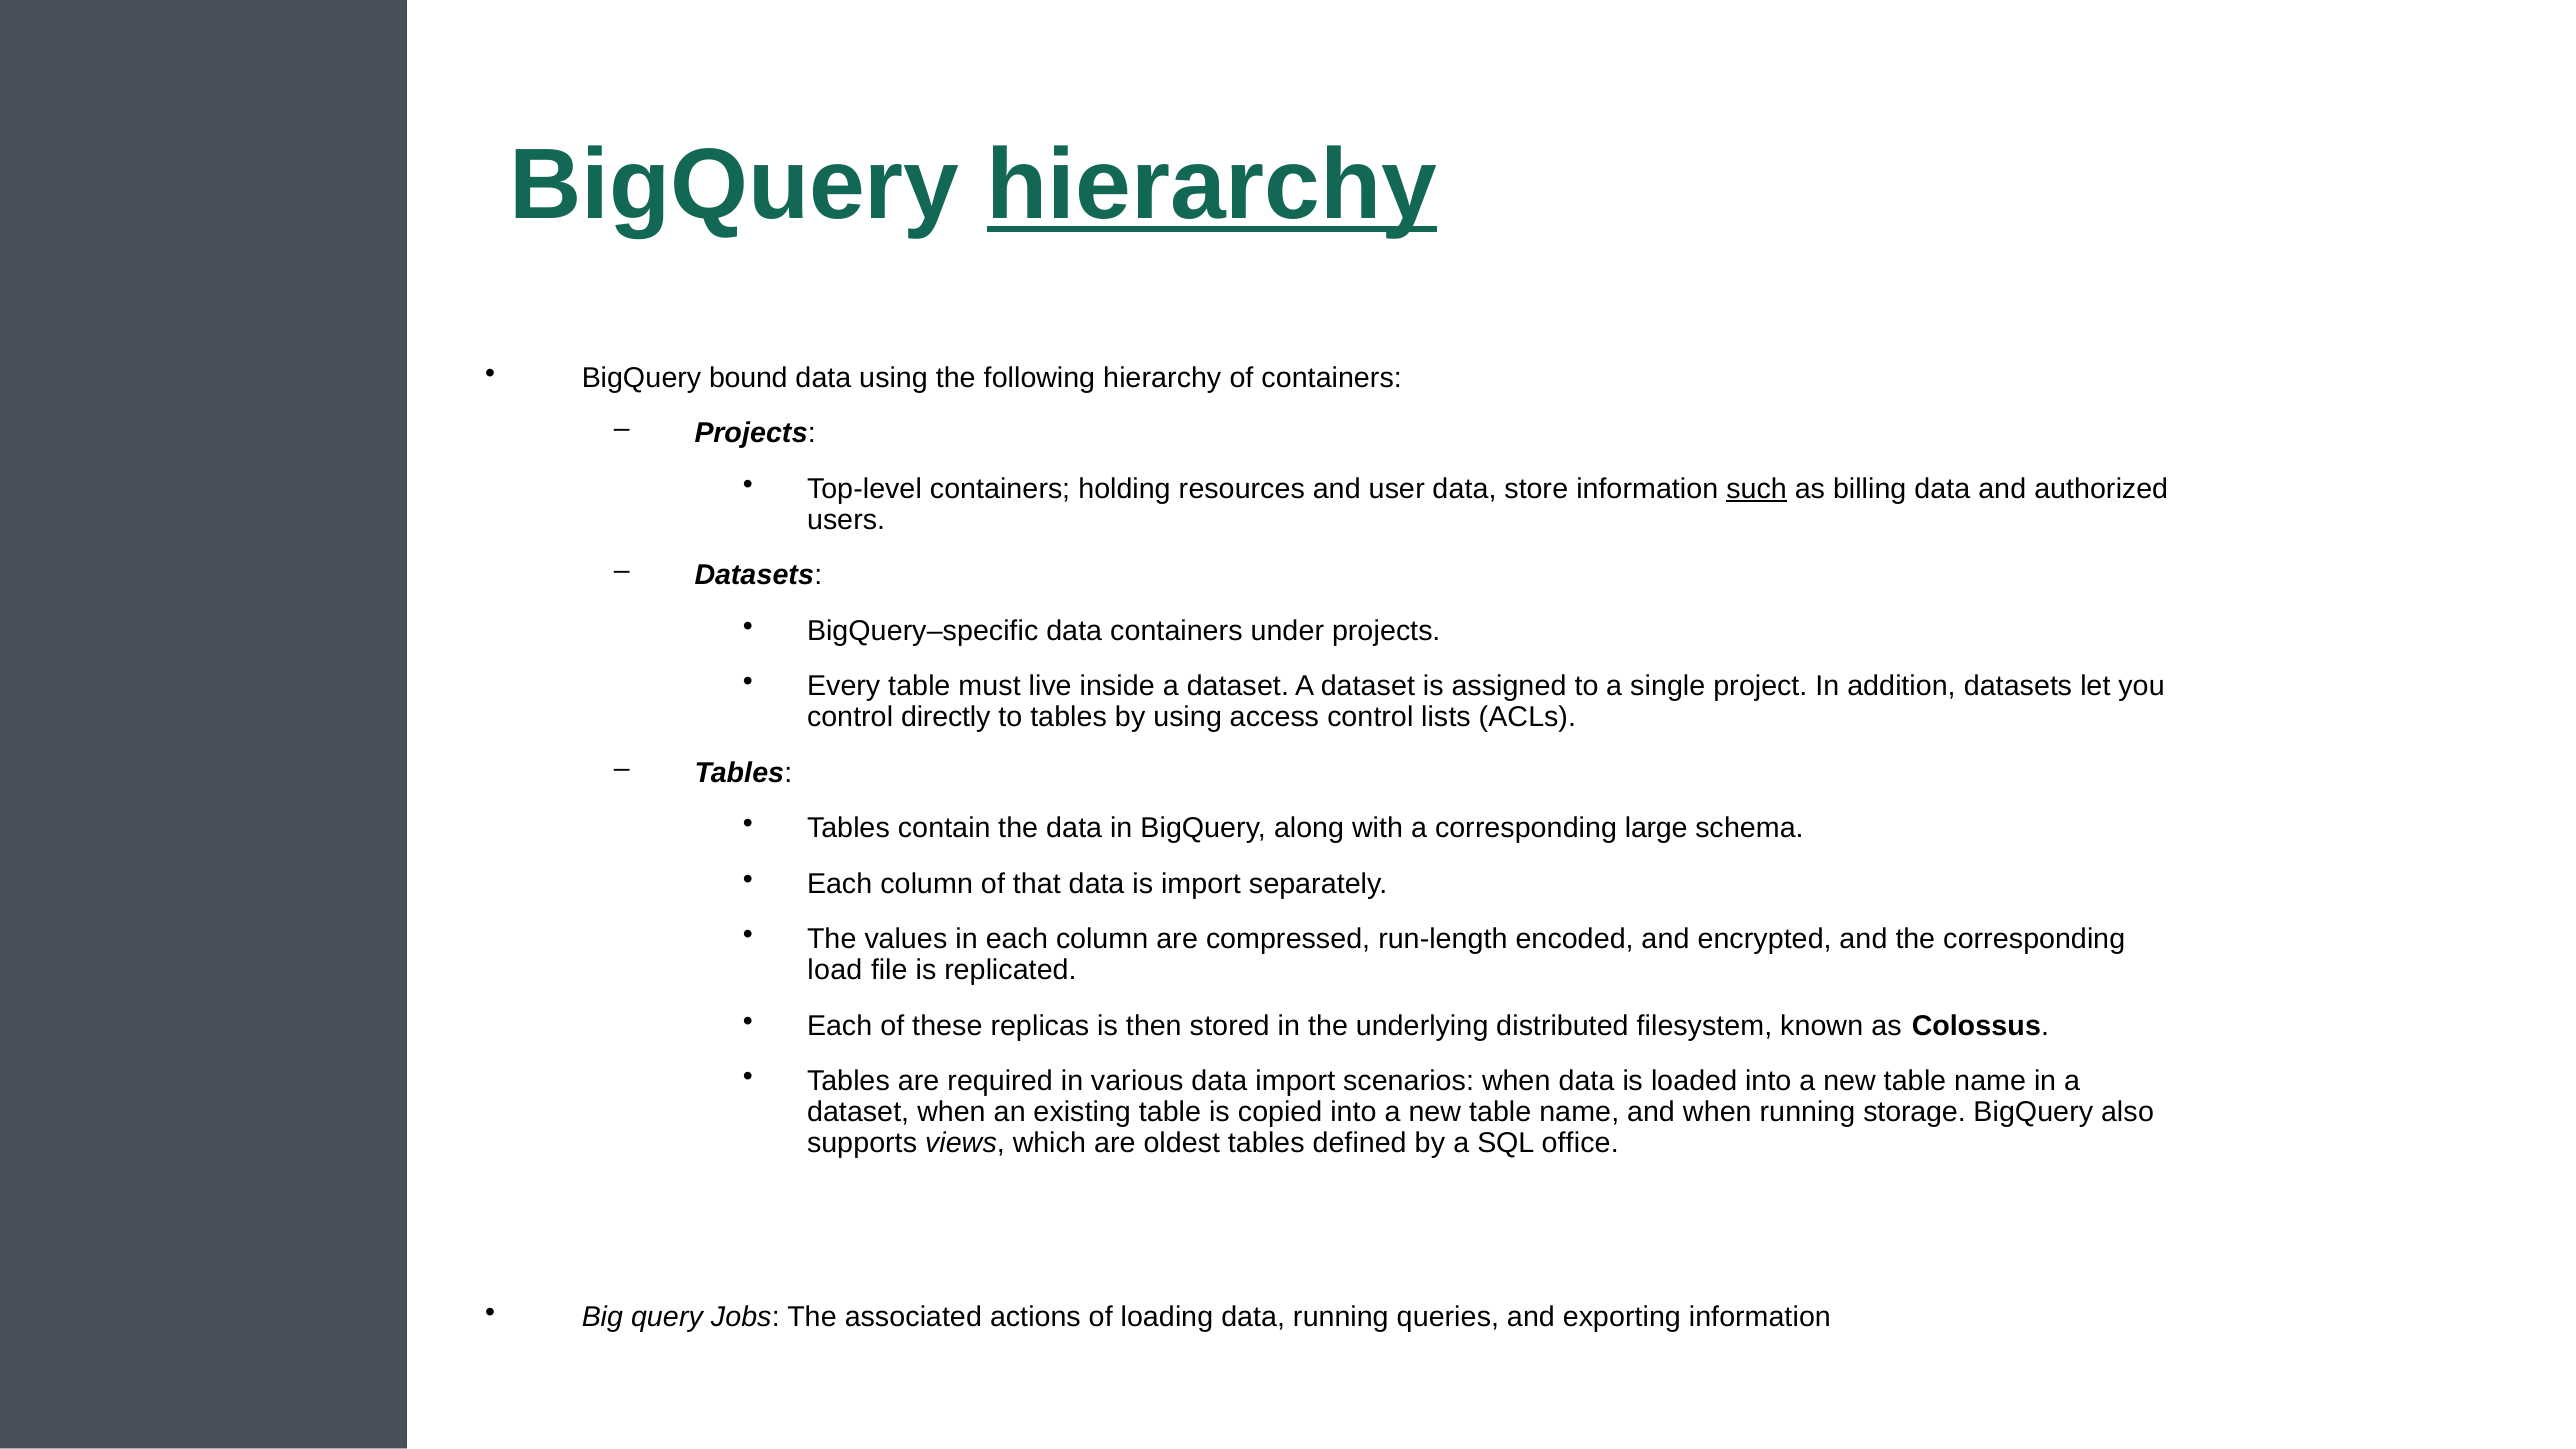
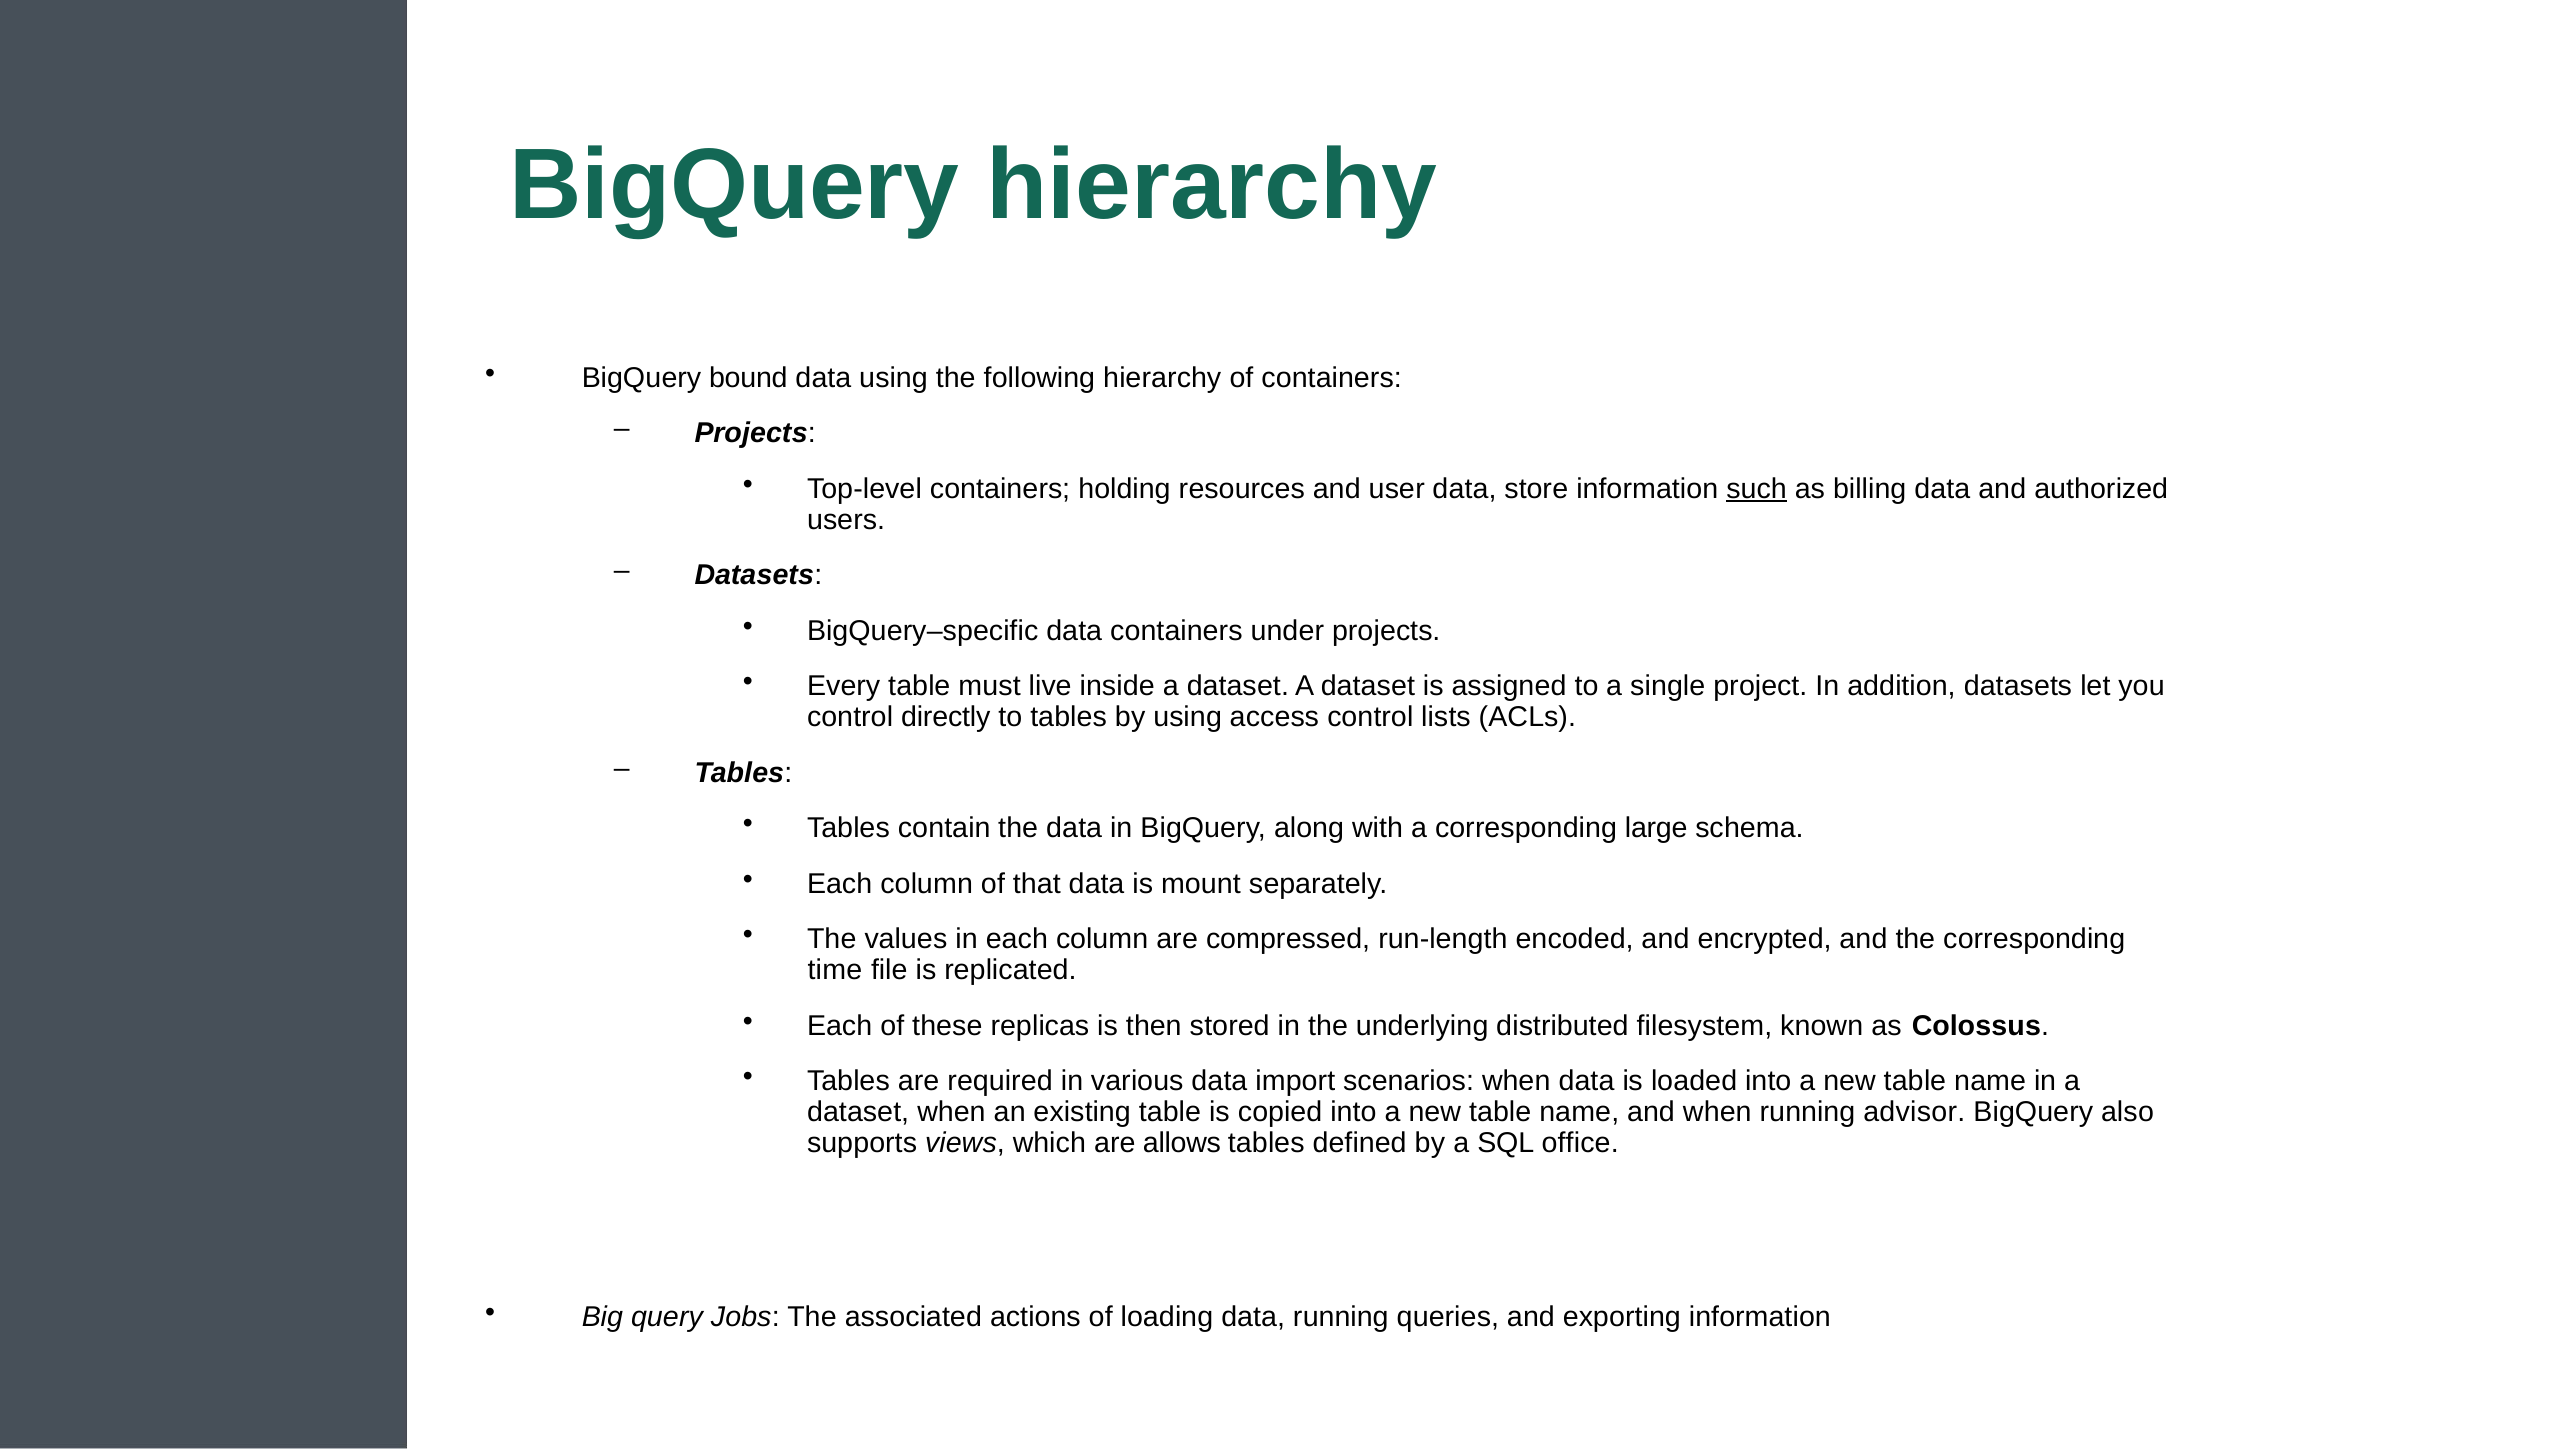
hierarchy underline: present -> none (1212, 186)
is import: import -> mount (1201, 884)
load: load -> time (835, 970)
storage: storage -> advisor (1914, 1112)
oldest: oldest -> allows (1182, 1143)
